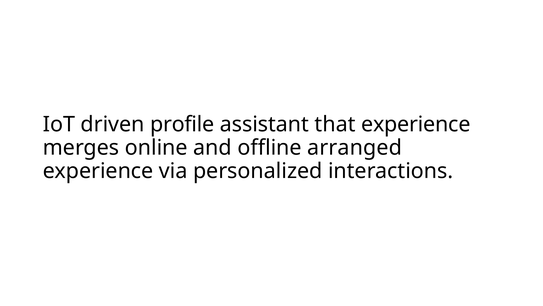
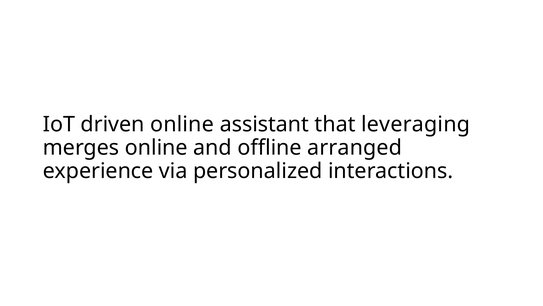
driven profile: profile -> online (182, 124)
that experience: experience -> leveraging (416, 124)
